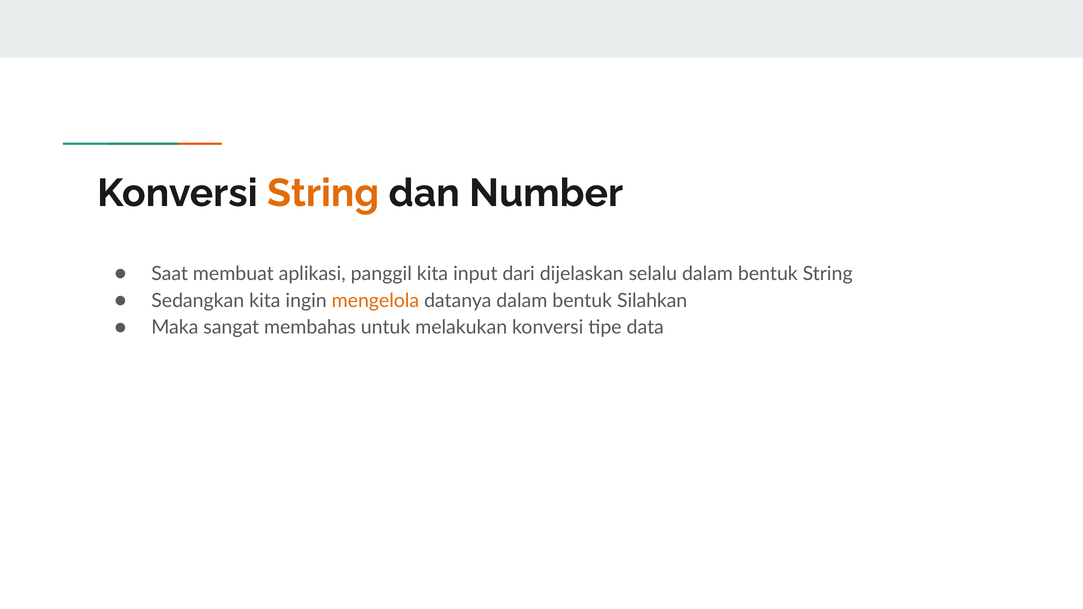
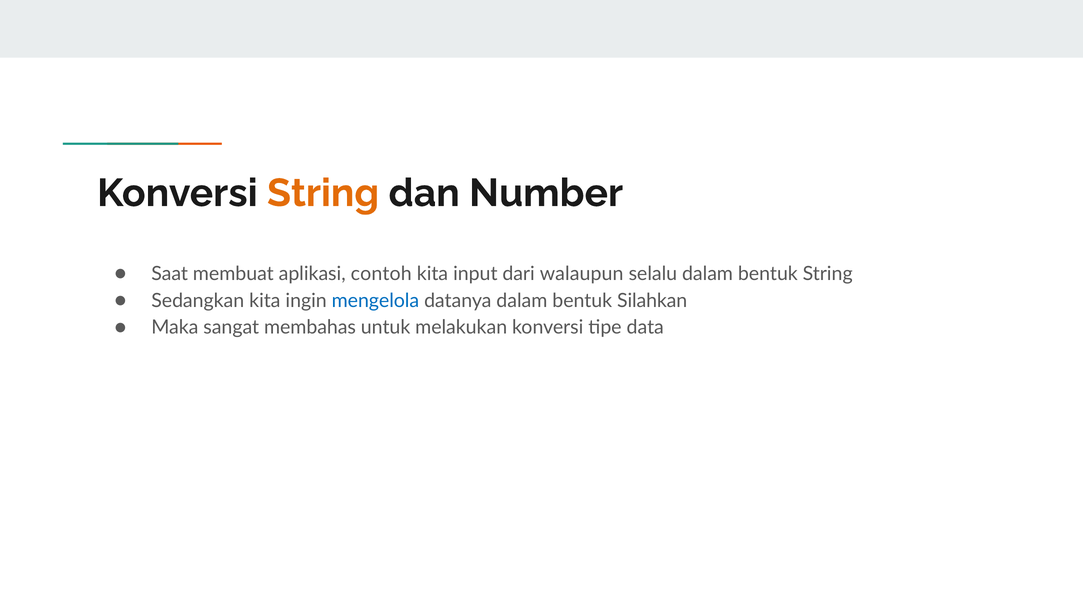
panggil: panggil -> contoh (381, 274)
dijelaskan: dijelaskan -> walaupun (582, 274)
mengelola colour: orange -> blue (375, 301)
